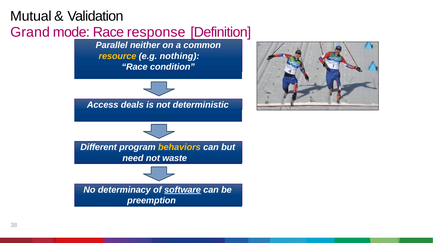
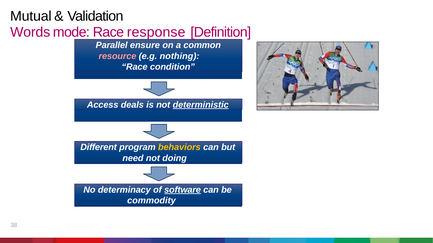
Grand: Grand -> Words (30, 32)
neither: neither -> ensure (145, 45)
resource colour: yellow -> pink (118, 56)
deterministic underline: none -> present (201, 105)
waste: waste -> doing (175, 158)
preemption: preemption -> commodity (151, 201)
